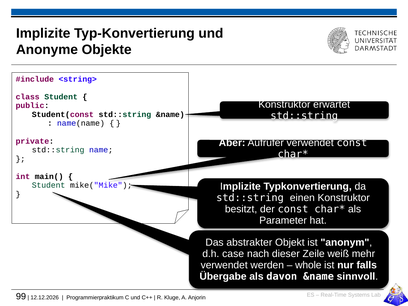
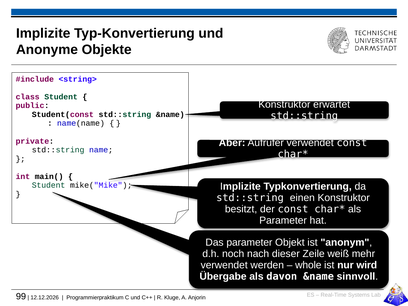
Das abstrakter: abstrakter -> parameter (249, 242)
case: case -> noch (233, 254)
falls: falls -> wird (367, 265)
